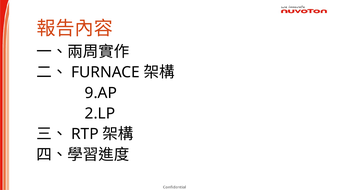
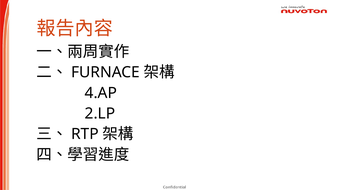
9.AP: 9.AP -> 4.AP (101, 93)
